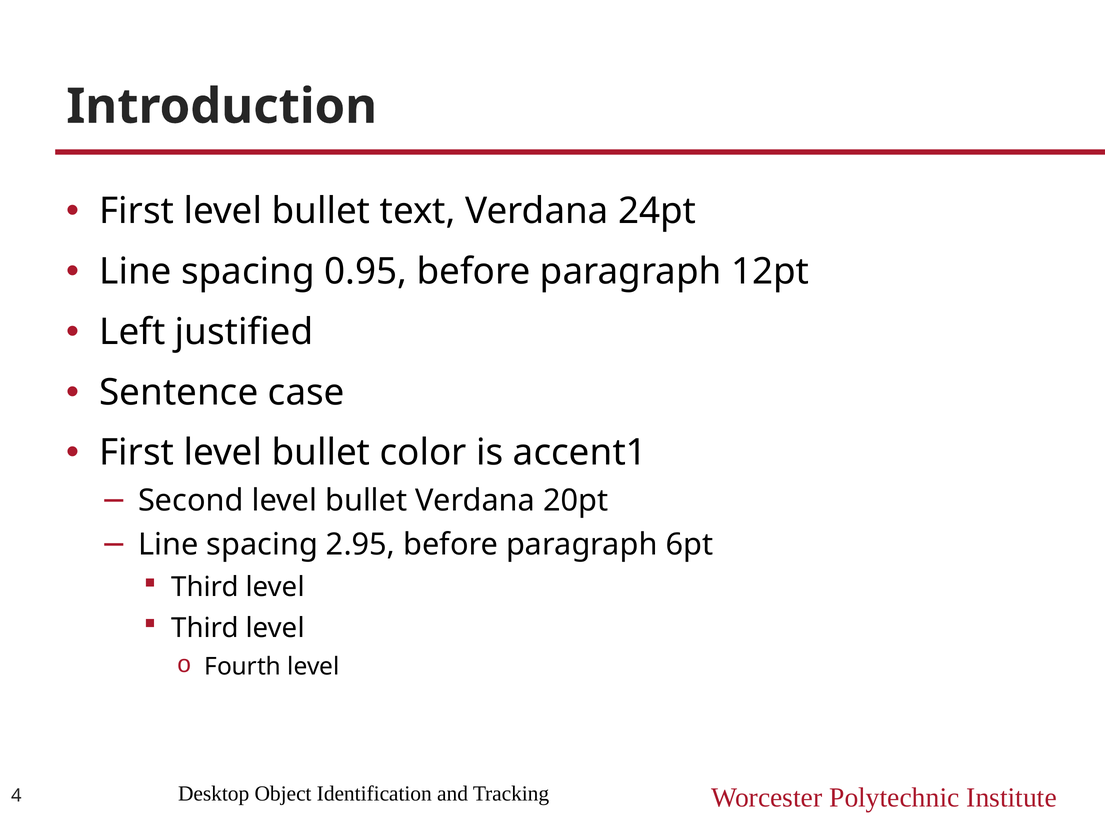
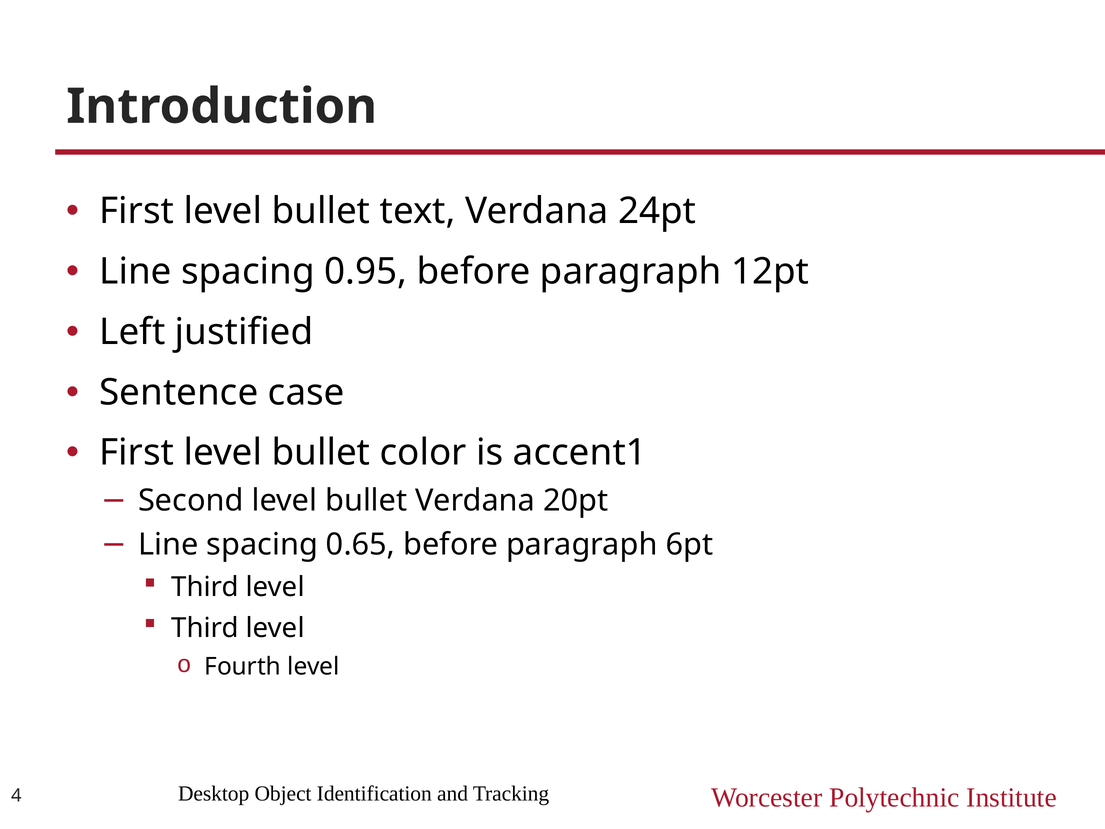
2.95: 2.95 -> 0.65 (361, 545)
